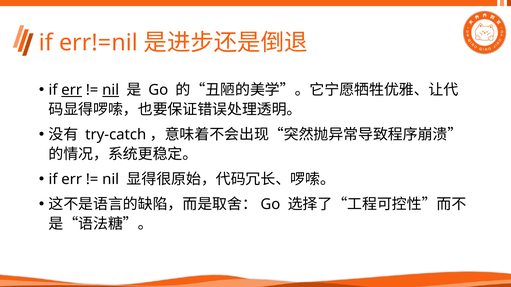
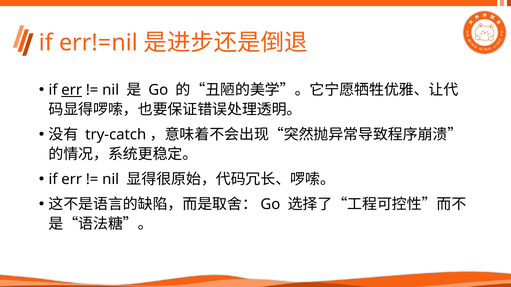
nil underline: present -> none (111, 90)
